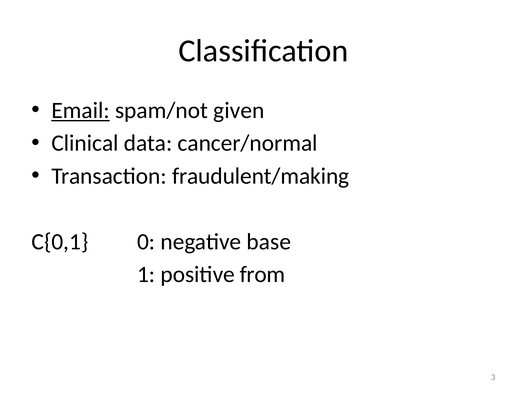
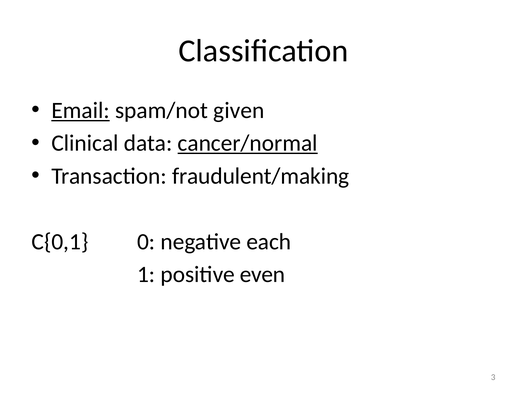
cancer/normal underline: none -> present (248, 143)
base: base -> each (269, 242)
from: from -> even (263, 275)
